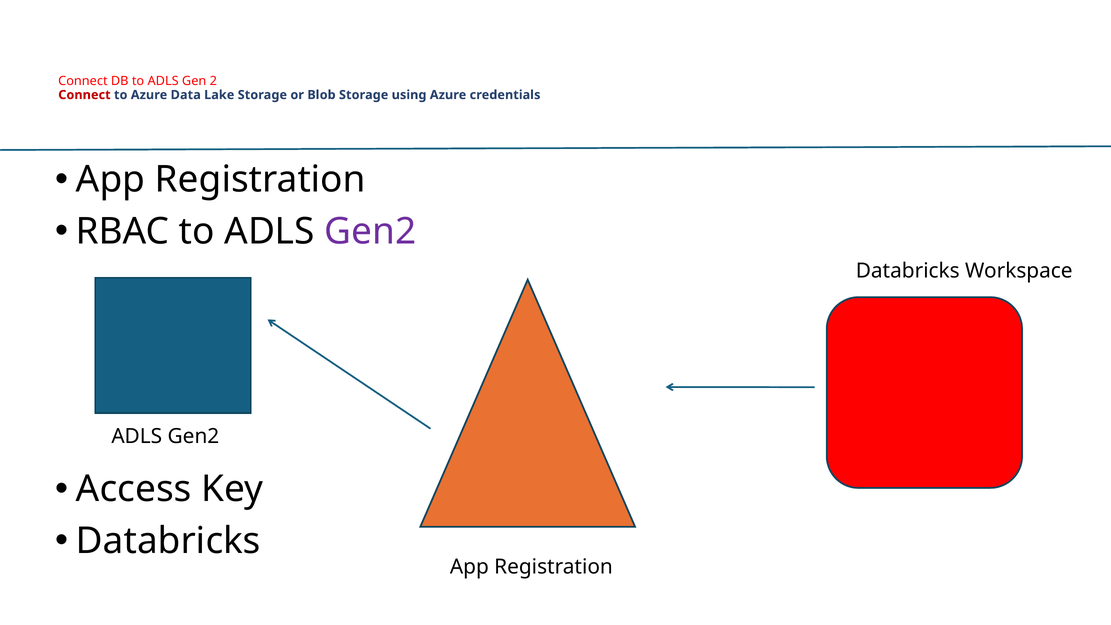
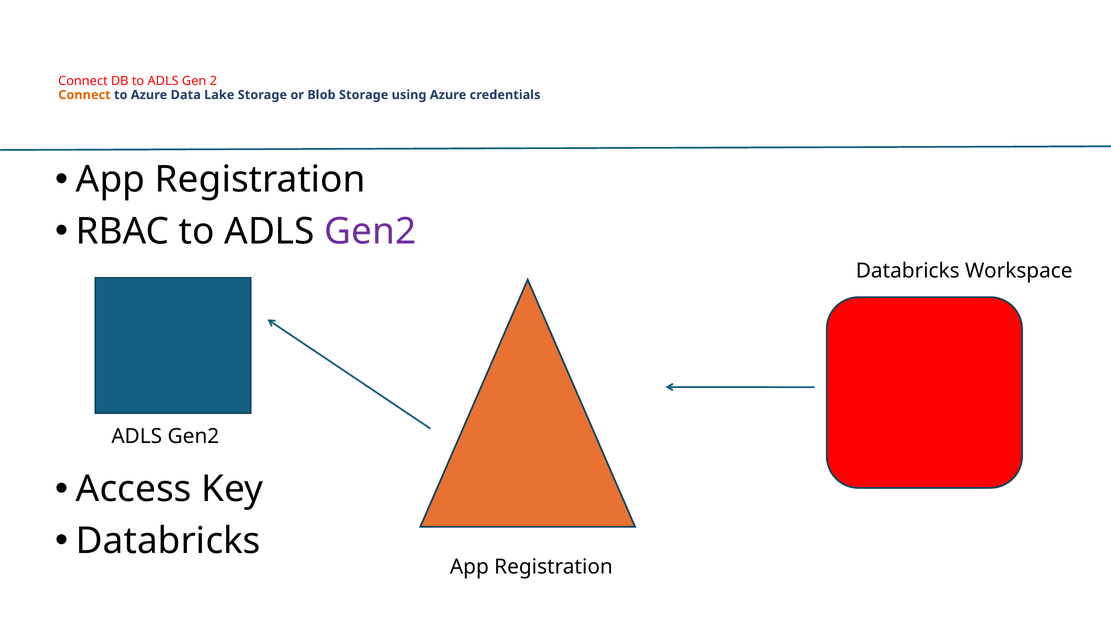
Connect colour: red -> orange (84, 95)
